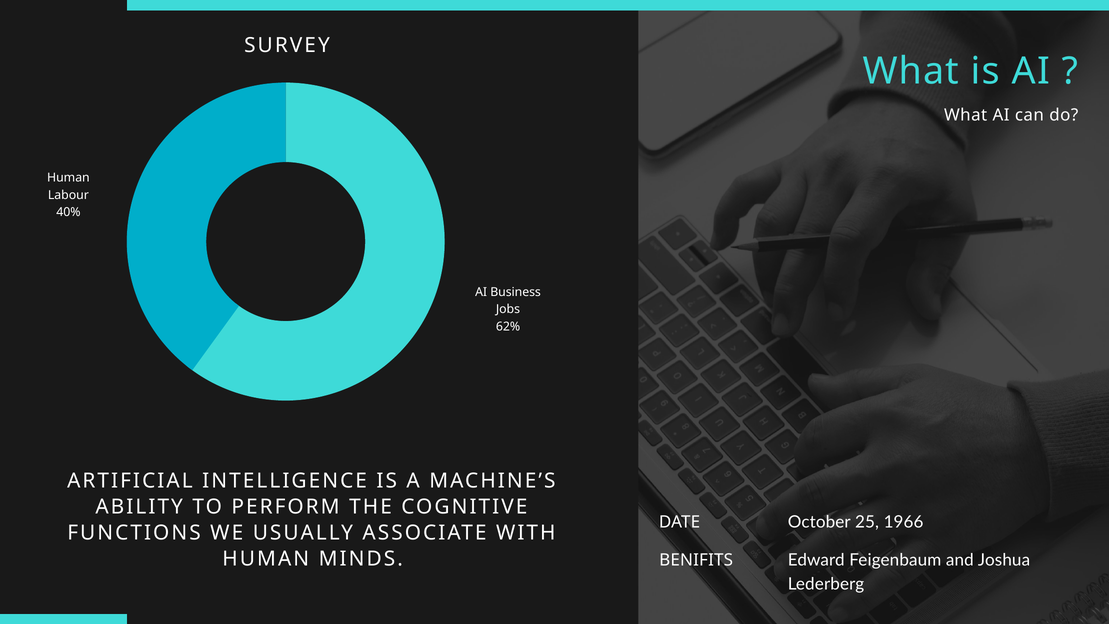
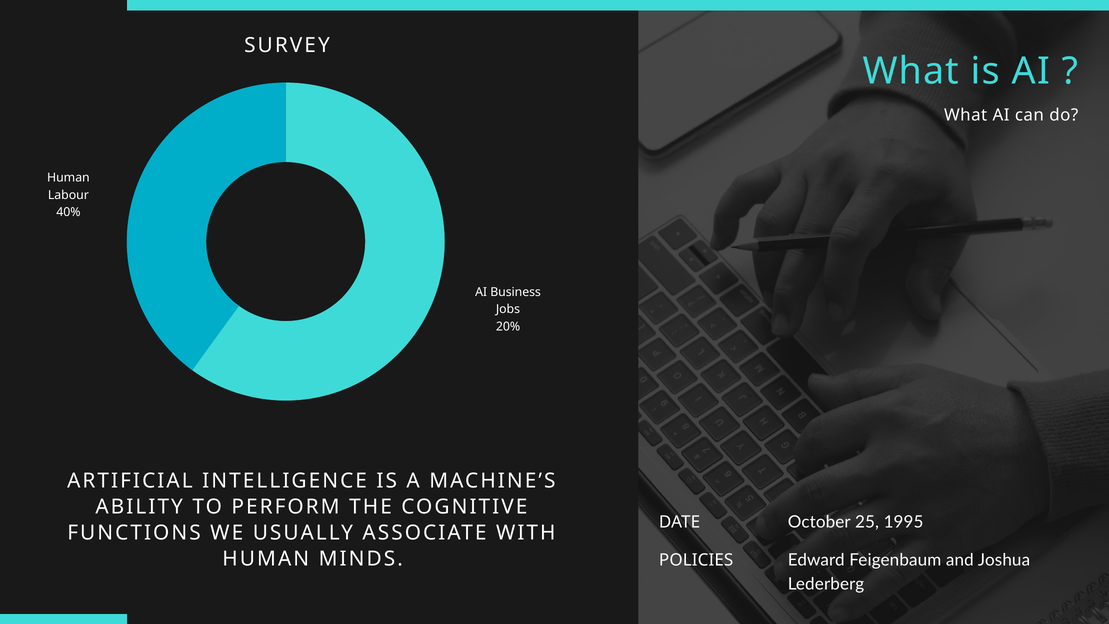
62%: 62% -> 20% (508, 326)
1966: 1966 -> 1995 (904, 522)
BENIFITS: BENIFITS -> POLICIES (696, 560)
